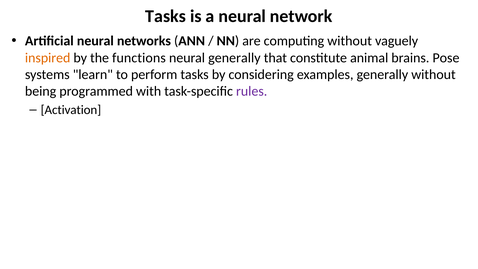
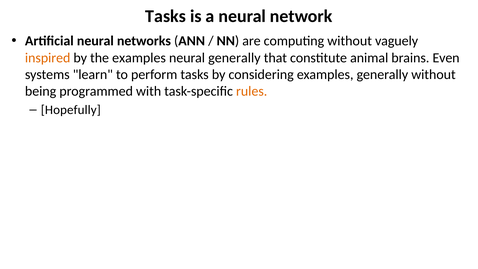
the functions: functions -> examples (139, 58)
Pose: Pose -> Even (446, 58)
rules colour: purple -> orange (252, 91)
Activation: Activation -> Hopefully (71, 110)
